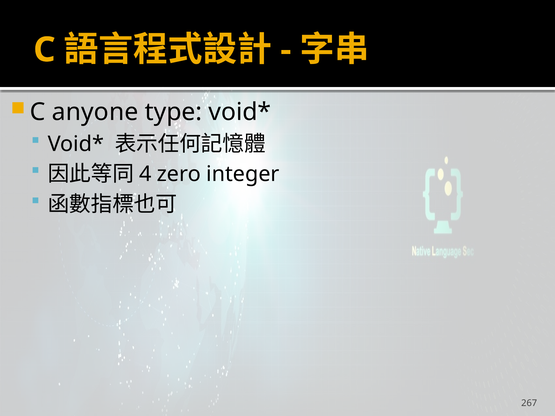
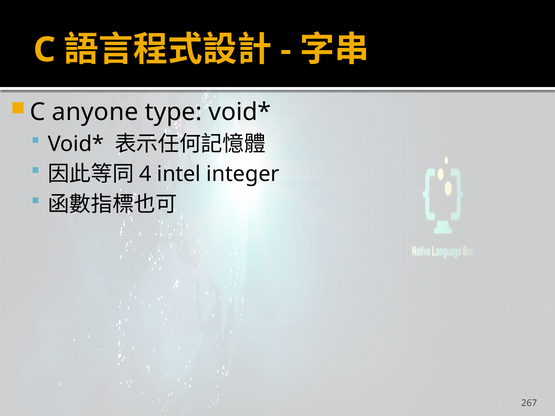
zero: zero -> intel (179, 174)
